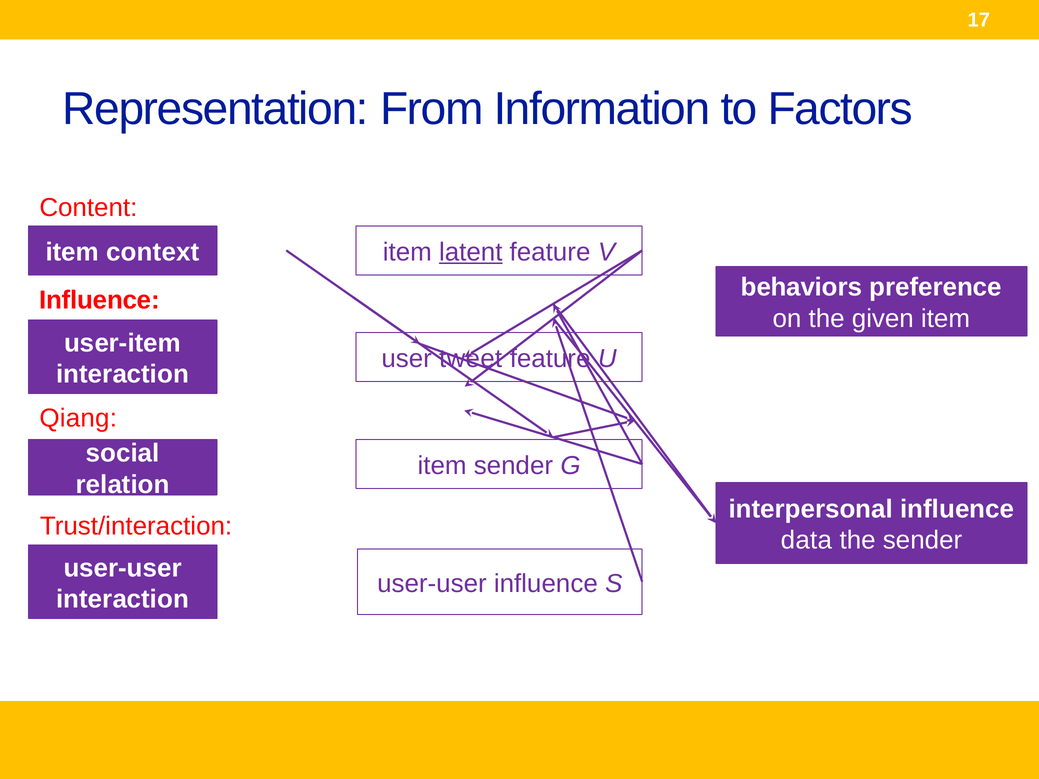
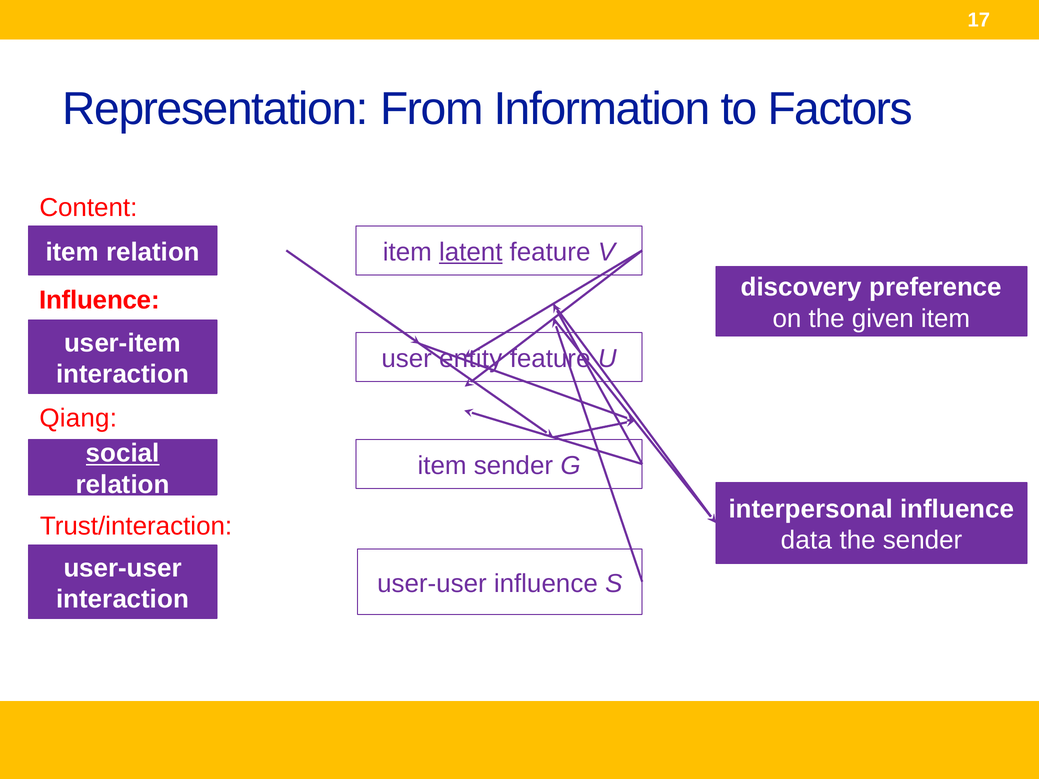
item context: context -> relation (153, 252)
behaviors: behaviors -> discovery (801, 288)
tweet: tweet -> entity (471, 359)
social underline: none -> present (123, 454)
